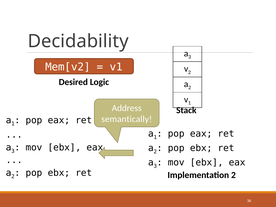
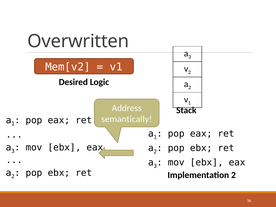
Decidability: Decidability -> Overwritten (78, 41)
